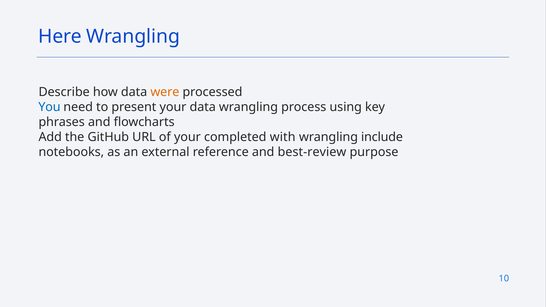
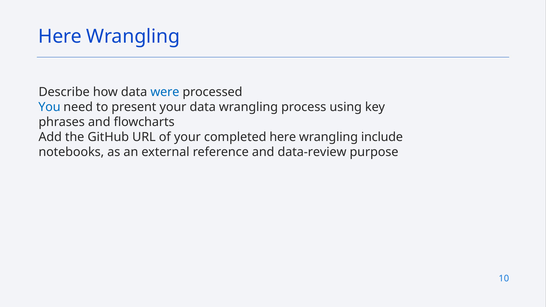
were colour: orange -> blue (165, 92)
completed with: with -> here (283, 137)
best-review: best-review -> data-review (312, 152)
